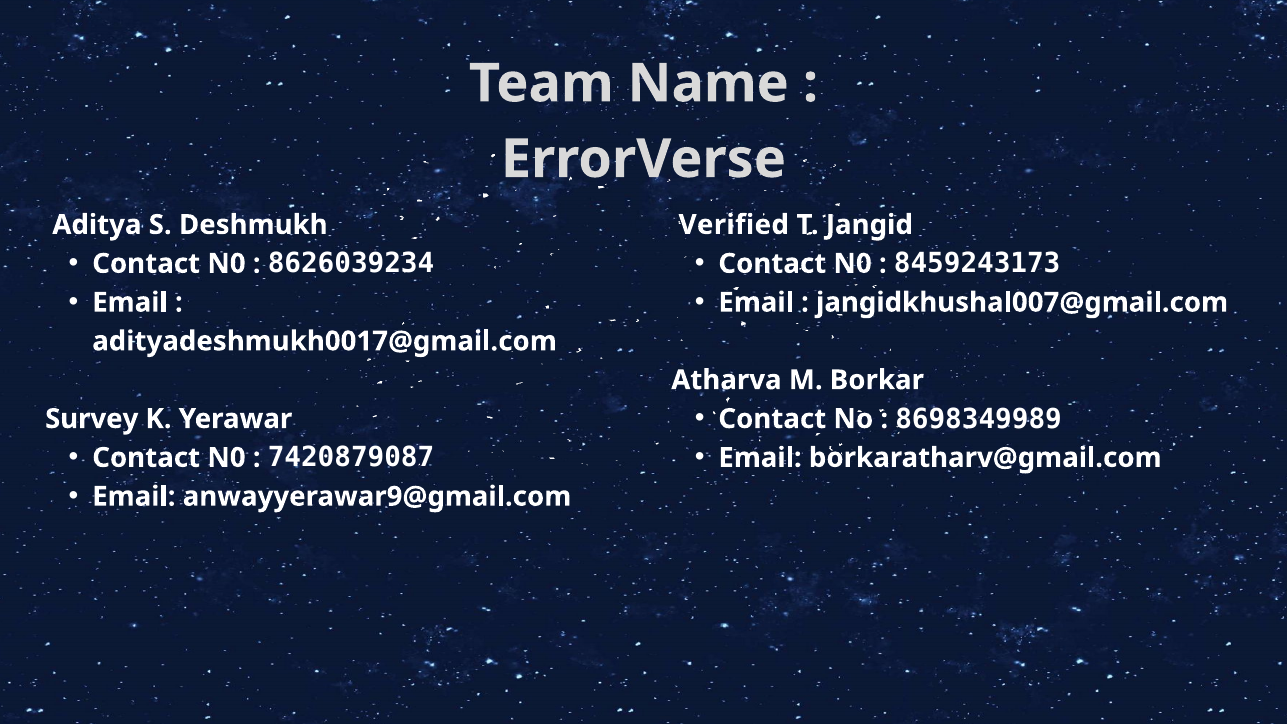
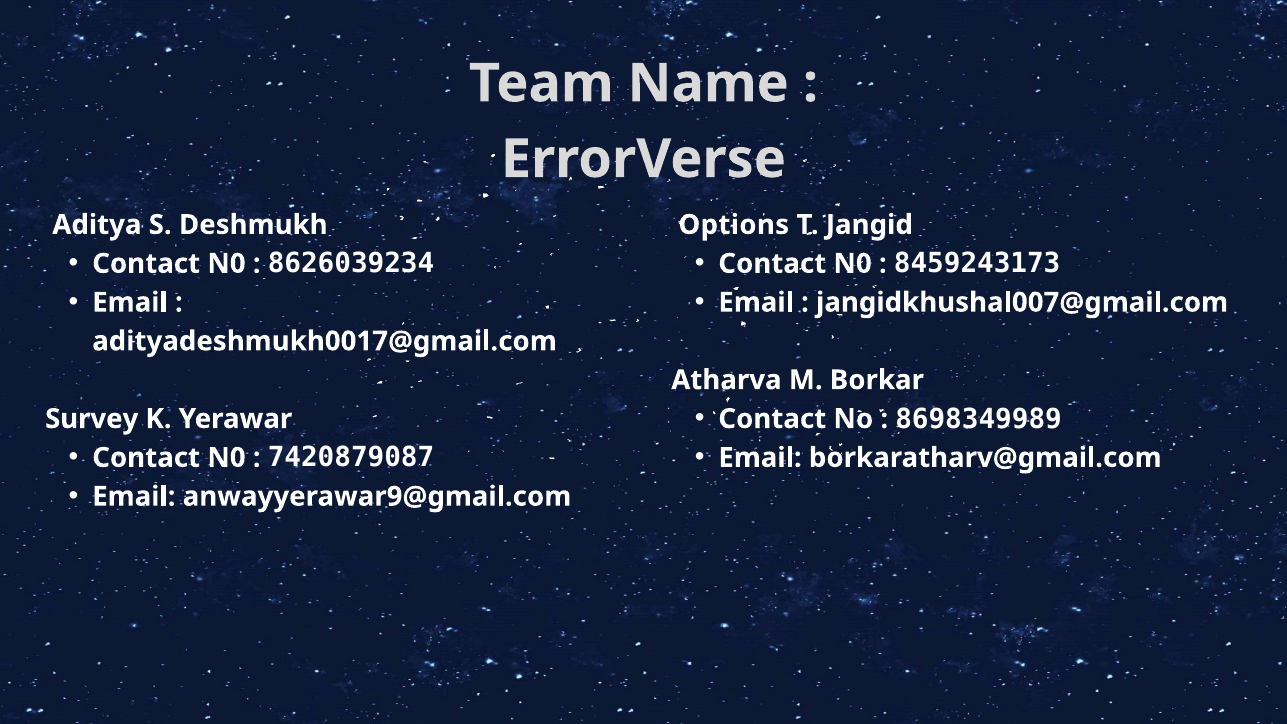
Verified: Verified -> Options (734, 225)
